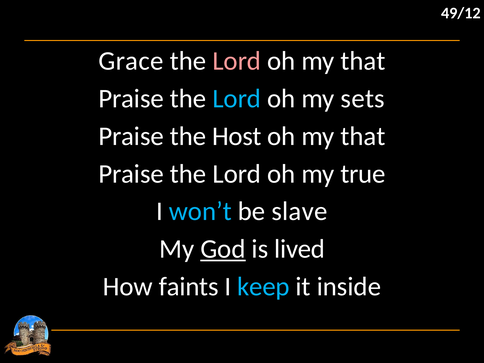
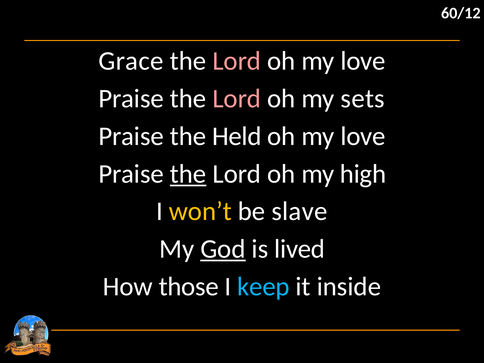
49/12: 49/12 -> 60/12 (461, 13)
that: that -> love (363, 61)
Lord colour: light blue -> pink (237, 99)
Host: Host -> Held (237, 136)
that: that -> love (363, 136)
the underline: none -> present (188, 174)
true: true -> high (363, 174)
won’t colour: light blue -> yellow (200, 211)
faints: faints -> those (189, 287)
